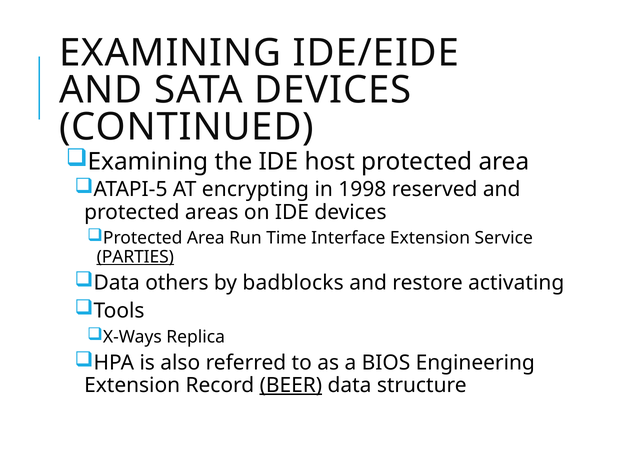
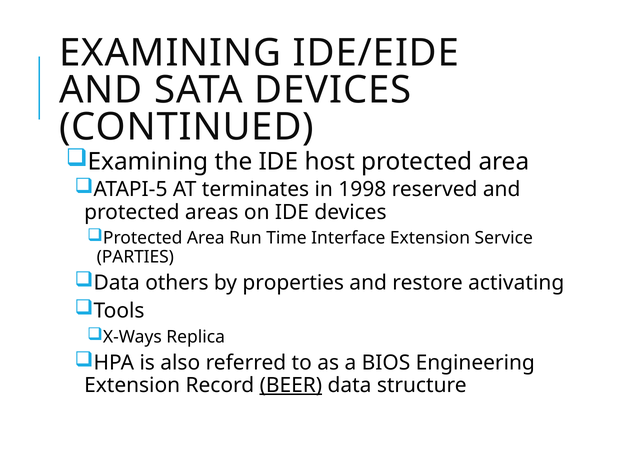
encrypting: encrypting -> terminates (255, 190)
PARTIES underline: present -> none (135, 257)
badblocks: badblocks -> properties (293, 283)
